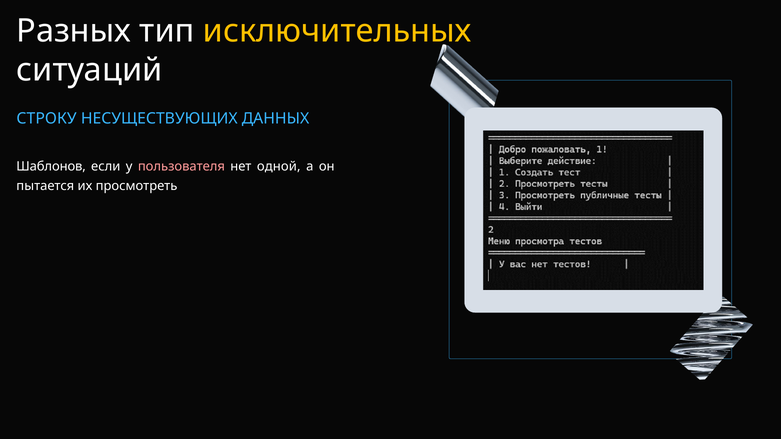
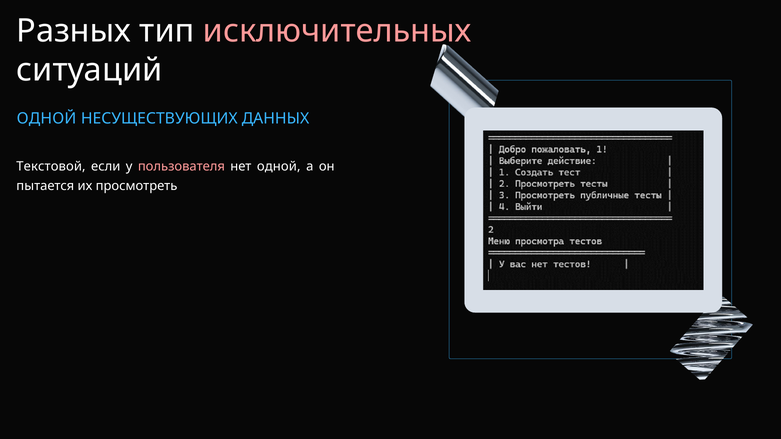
исключительных colour: yellow -> pink (337, 31)
СТРОКУ: СТРОКУ -> ОДНОЙ (46, 119)
Шаблонов: Шаблонов -> Текстовой (51, 167)
